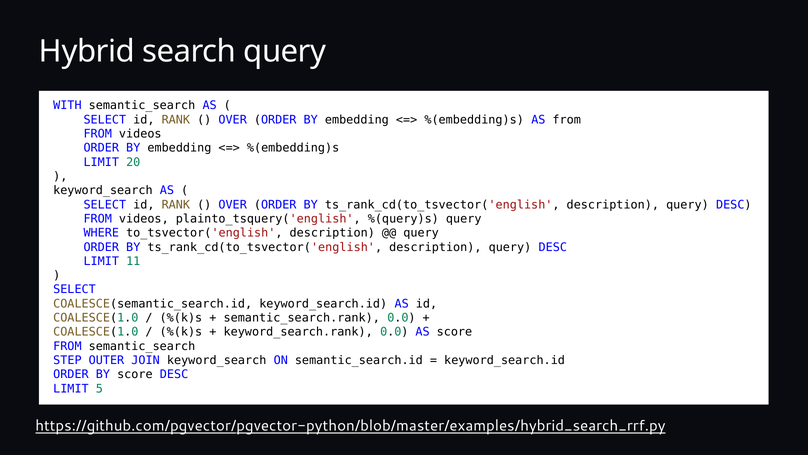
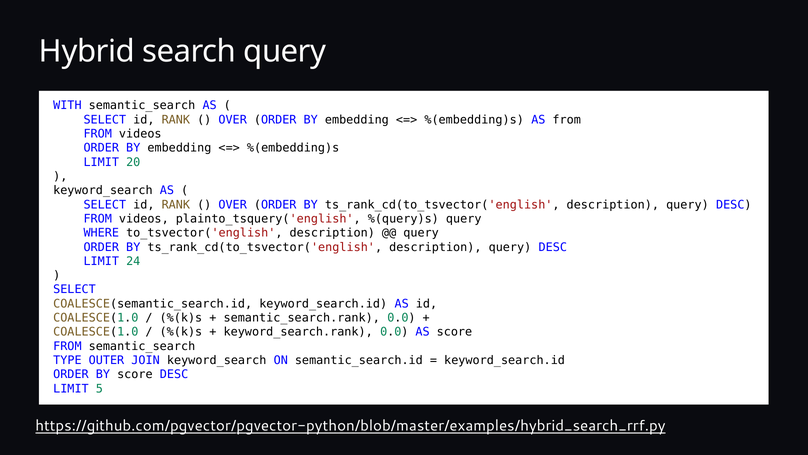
11: 11 -> 24 (133, 261)
STEP: STEP -> TYPE (67, 360)
